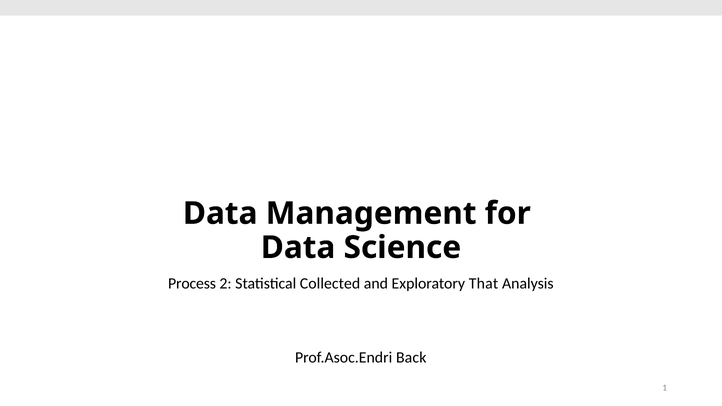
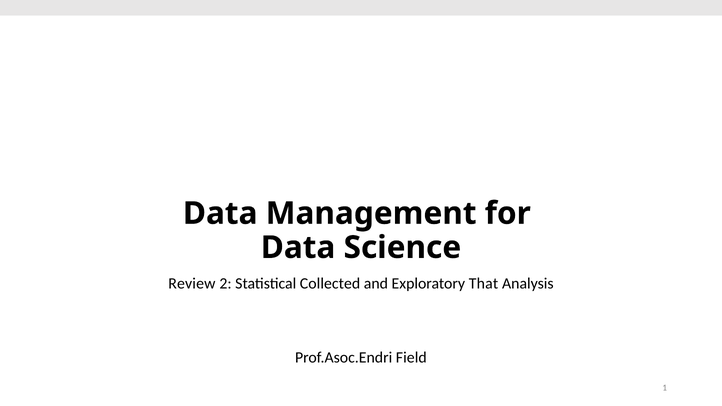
Process: Process -> Review (192, 284)
Back: Back -> Field (411, 357)
